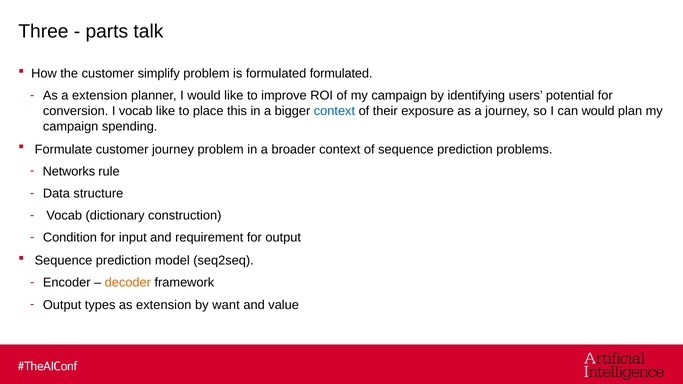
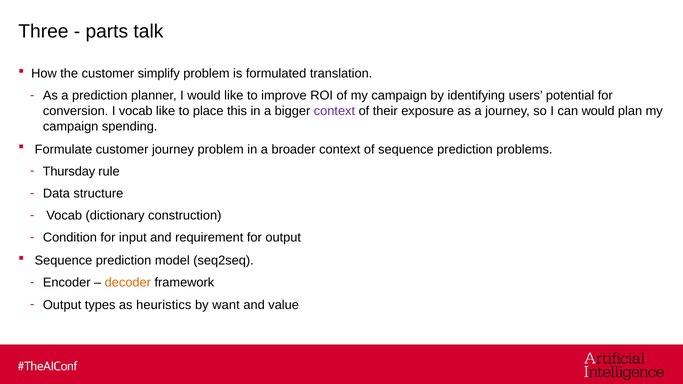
formulated formulated: formulated -> translation (341, 74)
a extension: extension -> prediction (100, 96)
context colour: blue -> purple (334, 111)
Networks: Networks -> Thursday (69, 172)
as extension: extension -> heuristics (164, 305)
